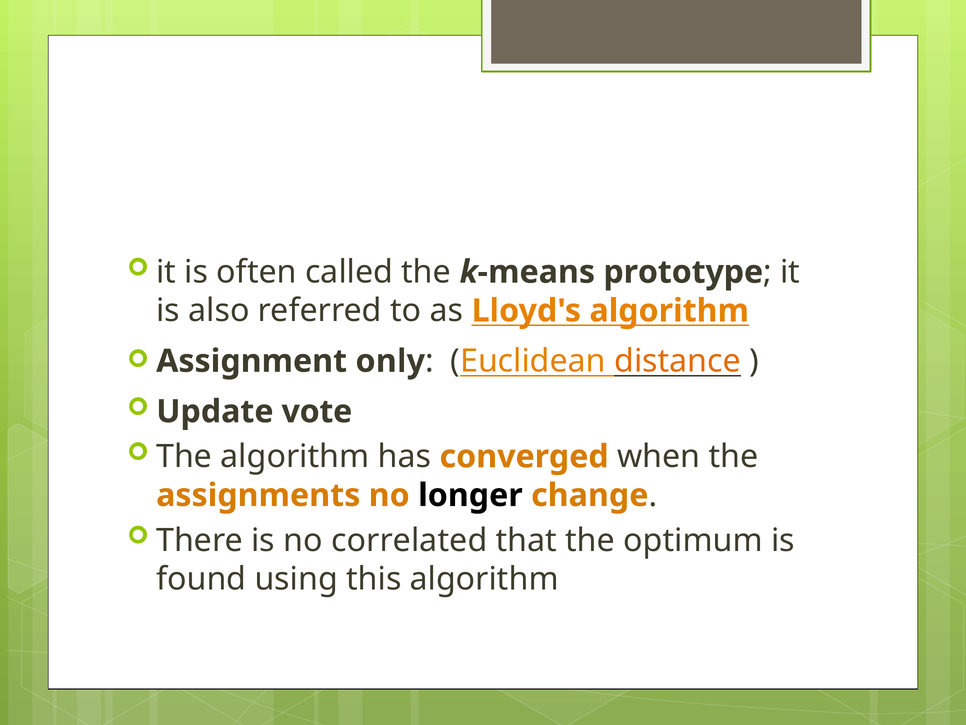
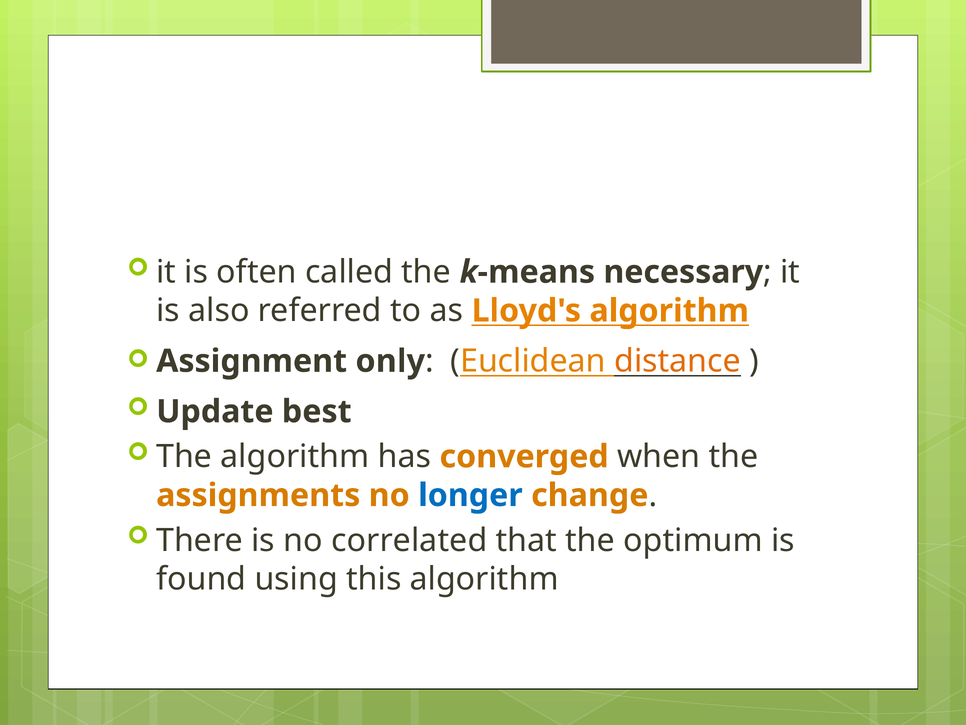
prototype: prototype -> necessary (683, 272)
vote: vote -> best (317, 411)
longer colour: black -> blue (470, 495)
